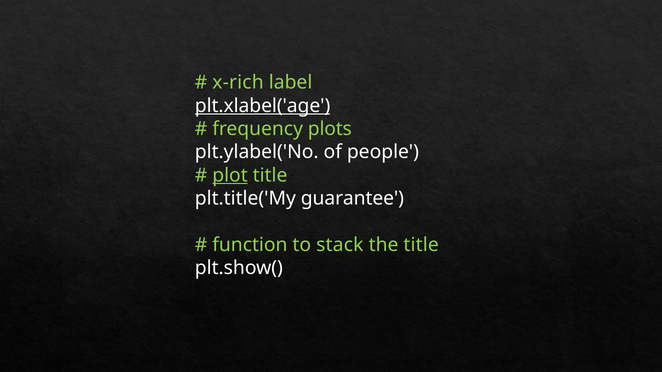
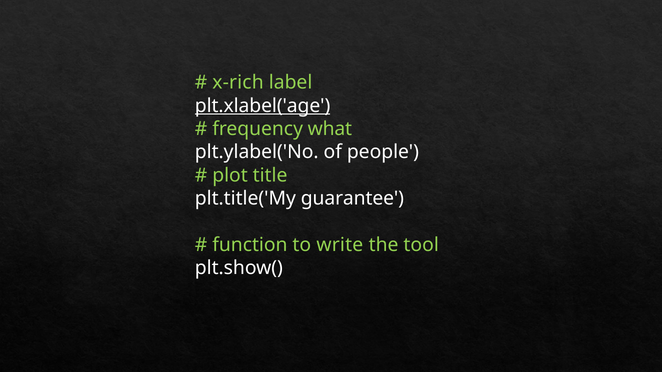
plots: plots -> what (330, 129)
plot underline: present -> none (230, 175)
stack: stack -> write (340, 245)
the title: title -> tool (421, 245)
